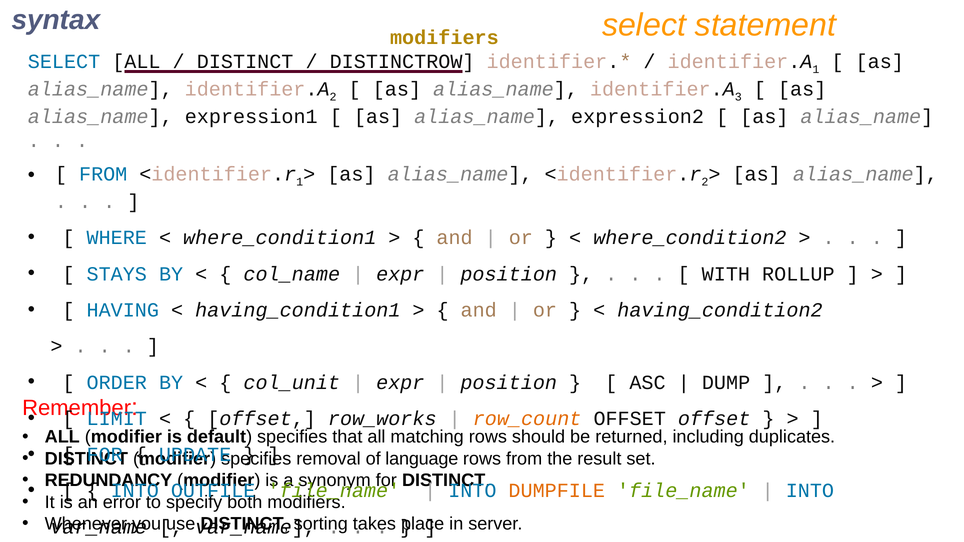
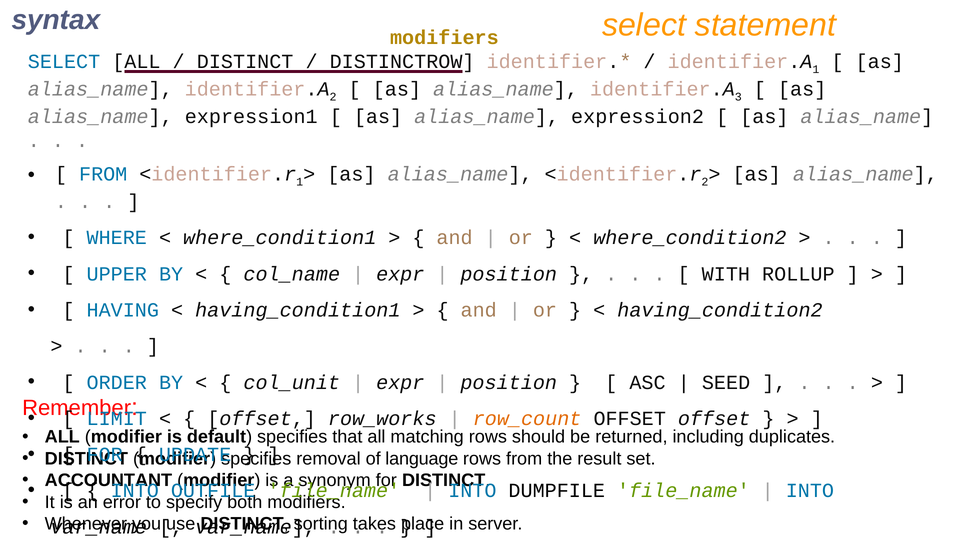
STAYS: STAYS -> UPPER (117, 274)
DUMP: DUMP -> SEED (726, 383)
REDUNDANCY: REDUNDANCY -> ACCOUNTANT (108, 481)
DUMPFILE colour: orange -> black (557, 491)
